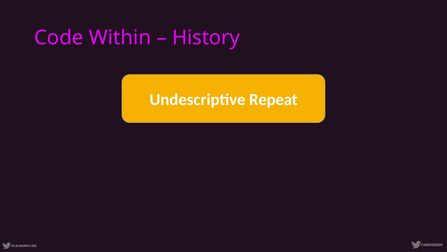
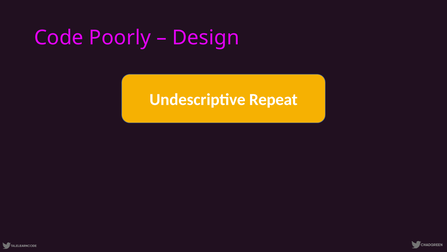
Within: Within -> Poorly (120, 38)
History: History -> Design (206, 38)
